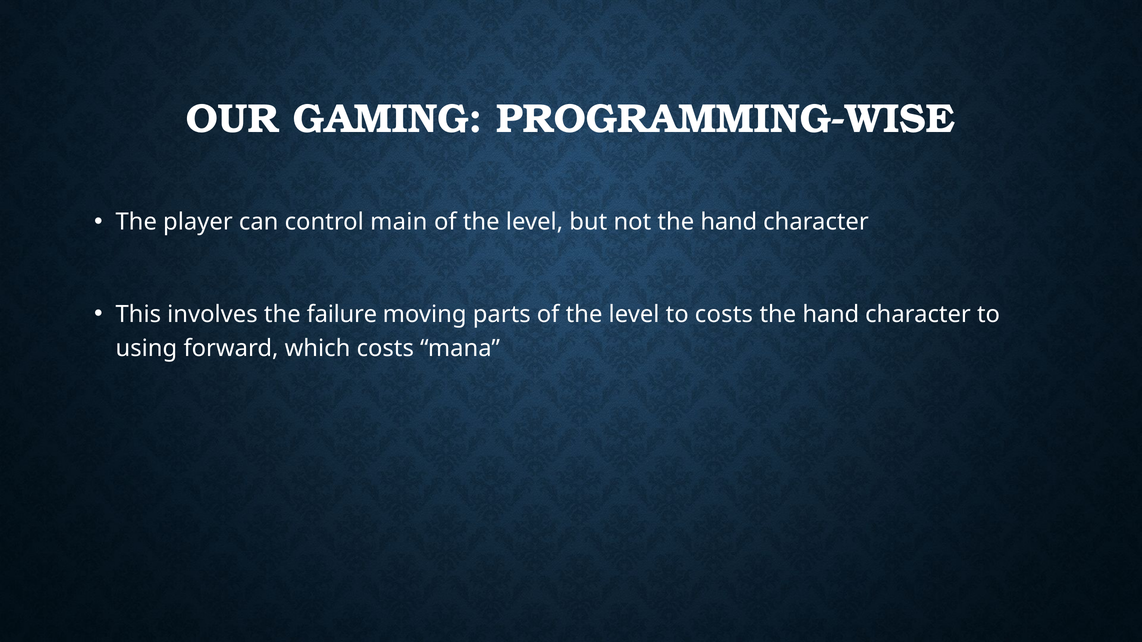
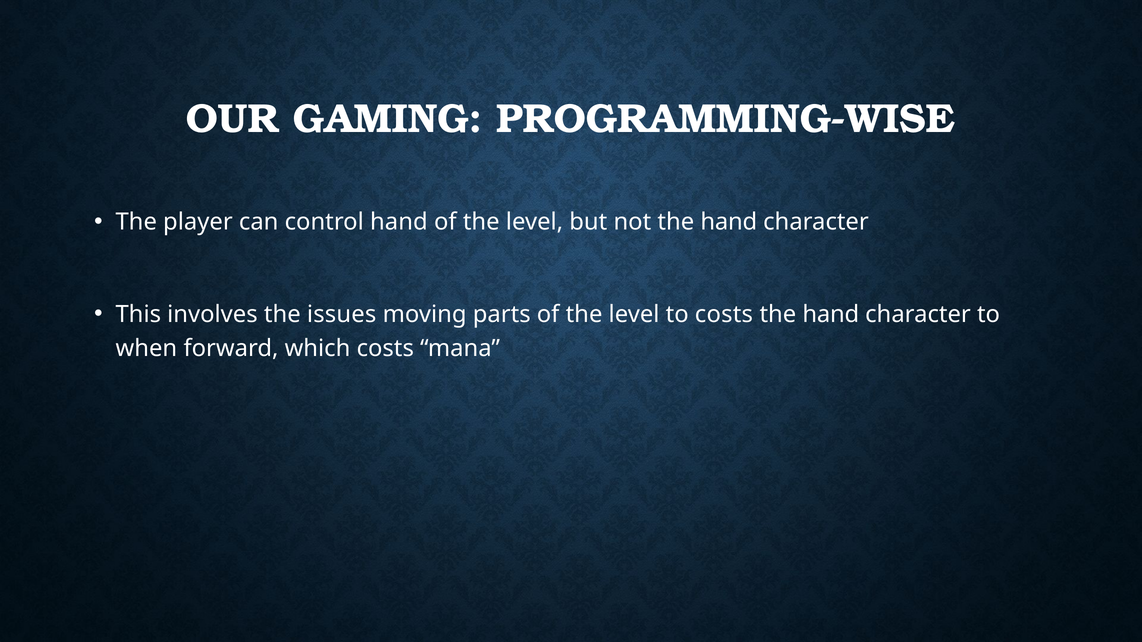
control main: main -> hand (399, 222)
failure: failure -> issues (342, 315)
using: using -> when (146, 349)
